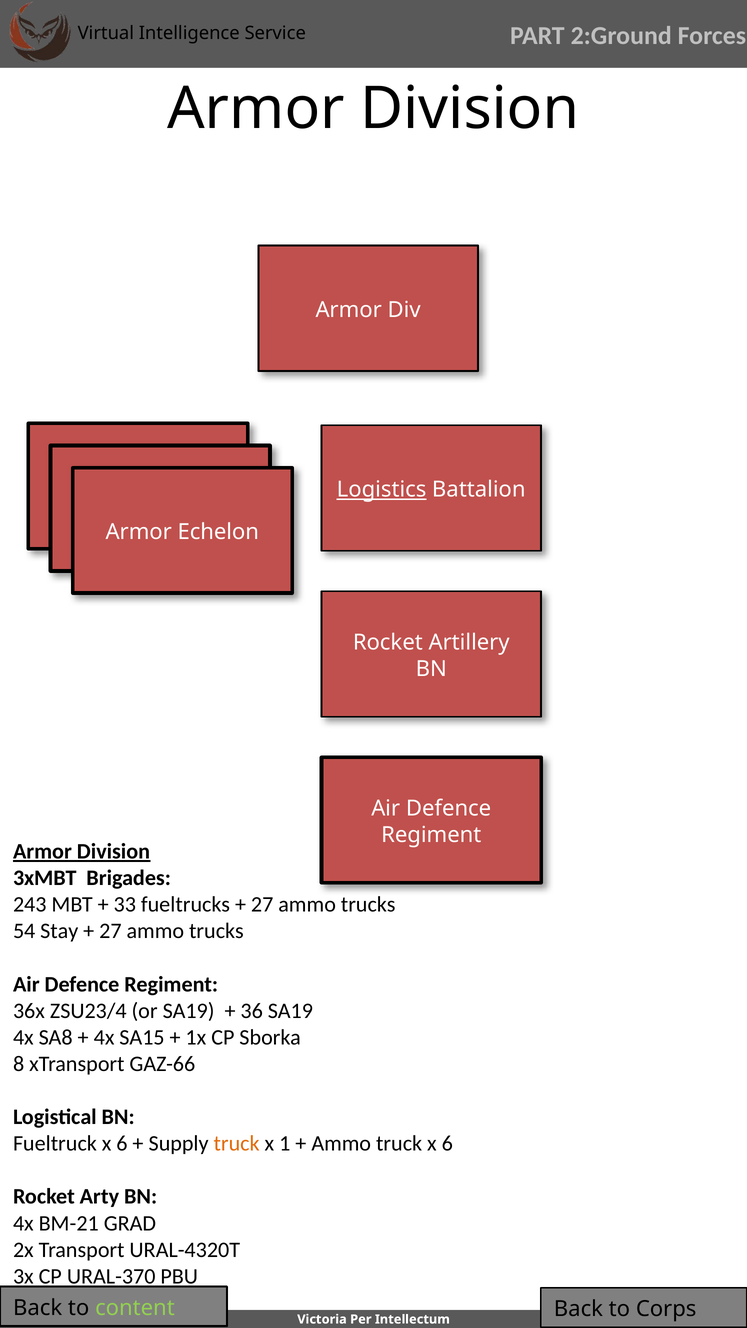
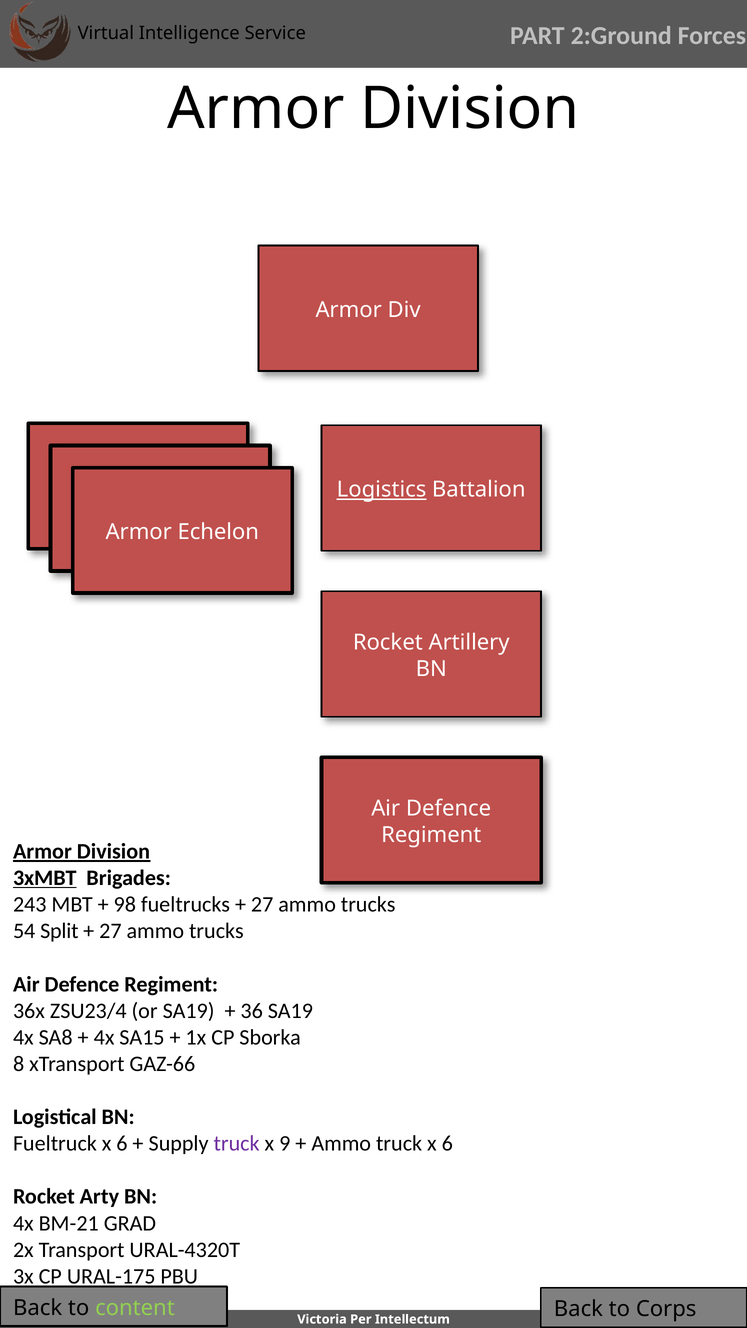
3xMBT underline: none -> present (45, 878)
33: 33 -> 98 (125, 904)
Stay: Stay -> Split (59, 931)
truck colour: orange -> purple (237, 1144)
1: 1 -> 9 (285, 1144)
URAL-370: URAL-370 -> URAL-175 (111, 1276)
